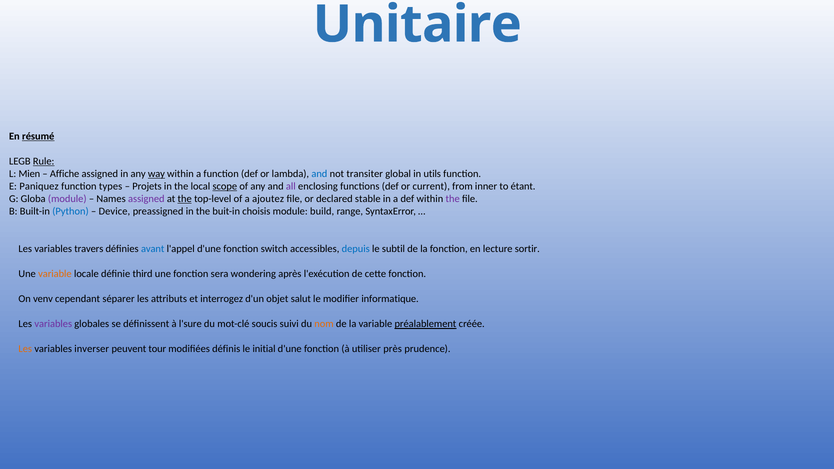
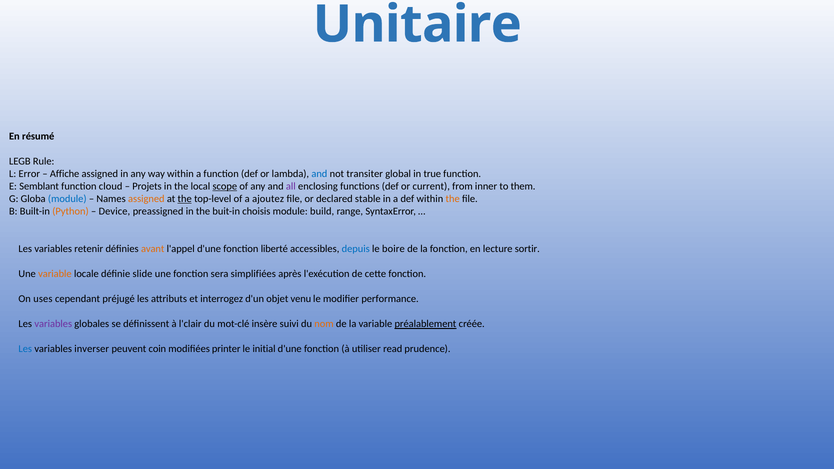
résumé underline: present -> none (38, 136)
Rule underline: present -> none (44, 161)
Mien: Mien -> Error (29, 174)
way underline: present -> none (156, 174)
utils: utils -> true (432, 174)
Paniquez: Paniquez -> Semblant (39, 186)
types: types -> cloud (111, 186)
étant: étant -> them (523, 186)
module colour: purple -> blue (67, 199)
assigned colour: purple -> orange (146, 199)
the colour: purple -> orange (453, 199)
Python colour: blue -> orange (70, 211)
travers: travers -> retenir (89, 249)
avant colour: blue -> orange (153, 249)
switch: switch -> liberté (274, 249)
subtil: subtil -> boire (393, 249)
third: third -> slide (142, 274)
wondering: wondering -> simplifiées (253, 274)
venv: venv -> uses (43, 299)
séparer: séparer -> préjugé (119, 299)
salut: salut -> venu (301, 299)
informatique: informatique -> performance (390, 299)
l'sure: l'sure -> l'clair (190, 324)
soucis: soucis -> insère (265, 324)
Les colour: orange -> blue (25, 349)
tour: tour -> coin (157, 349)
définis: définis -> printer (226, 349)
près: près -> read (393, 349)
